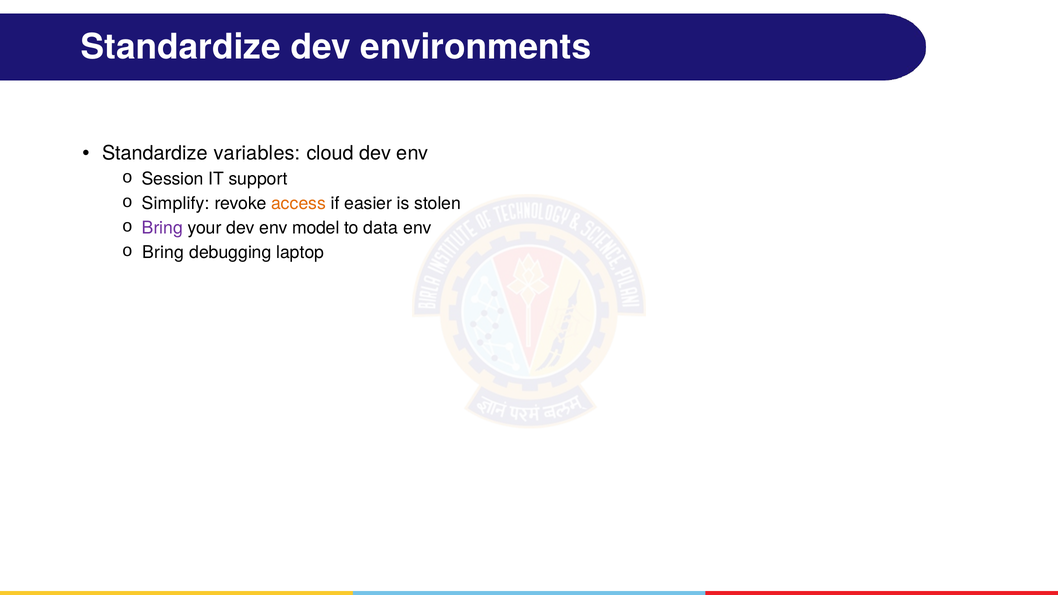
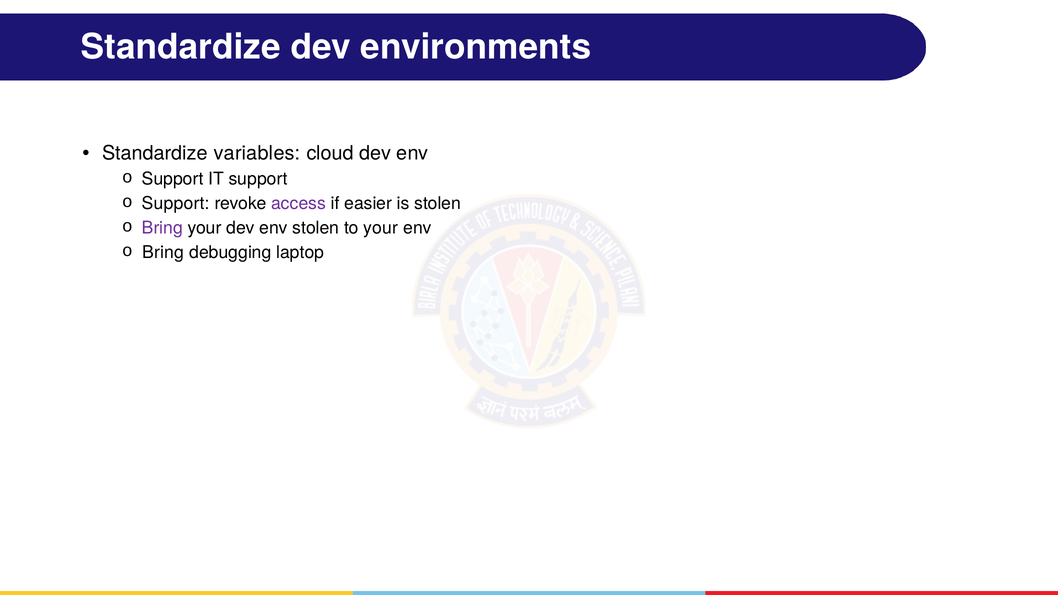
Session: Session -> Support (173, 179)
Simplify: Simplify -> Support (176, 204)
access colour: orange -> purple (299, 204)
env model: model -> stolen (316, 228)
to data: data -> your (381, 228)
